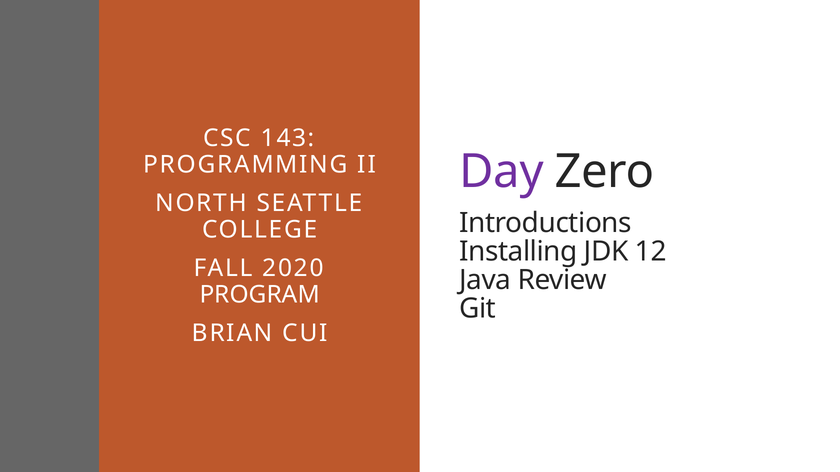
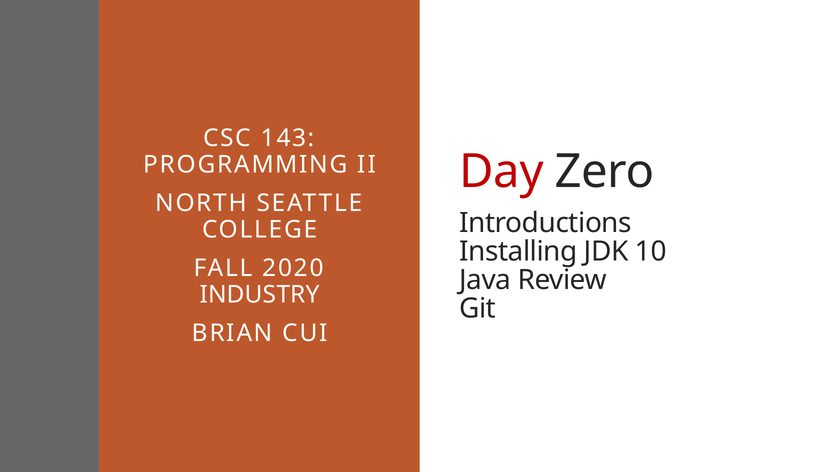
Day colour: purple -> red (501, 172)
12: 12 -> 10 (651, 252)
PROGRAM: PROGRAM -> INDUSTRY (260, 295)
